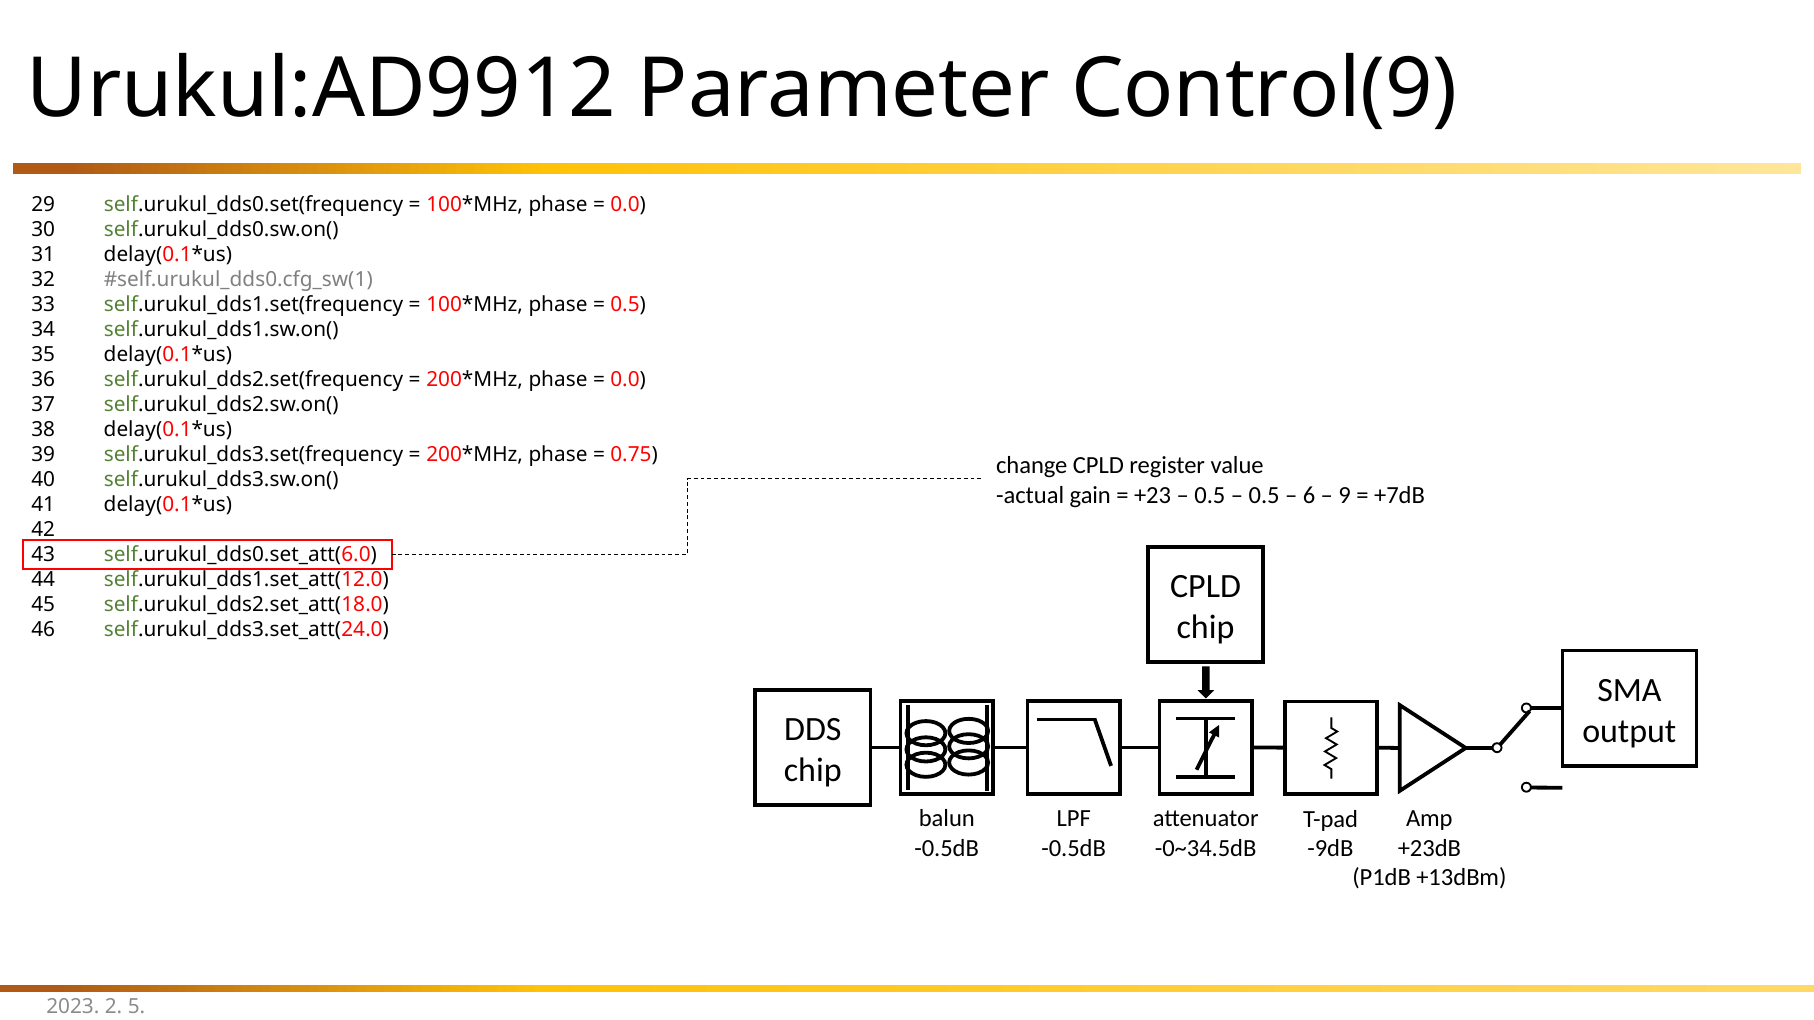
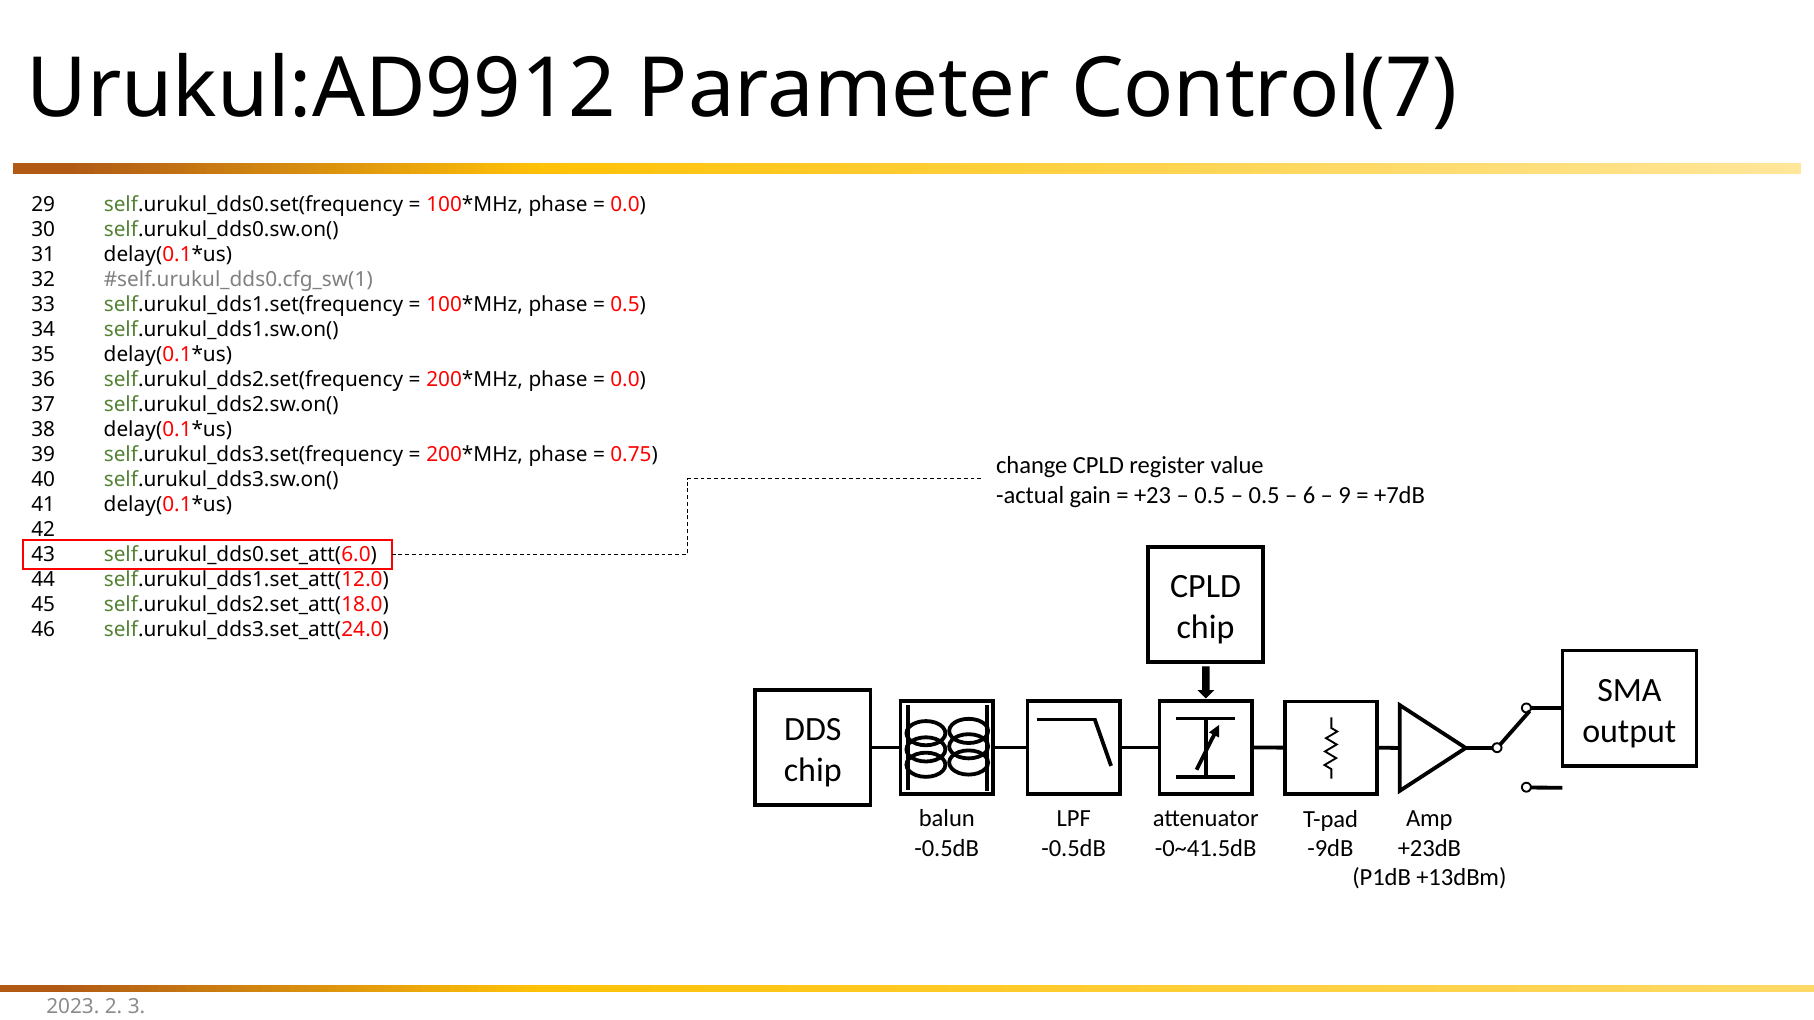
Control(9: Control(9 -> Control(7 (1264, 89)
-0~34.5dB: -0~34.5dB -> -0~41.5dB (1206, 849)
5: 5 -> 3 (137, 1007)
